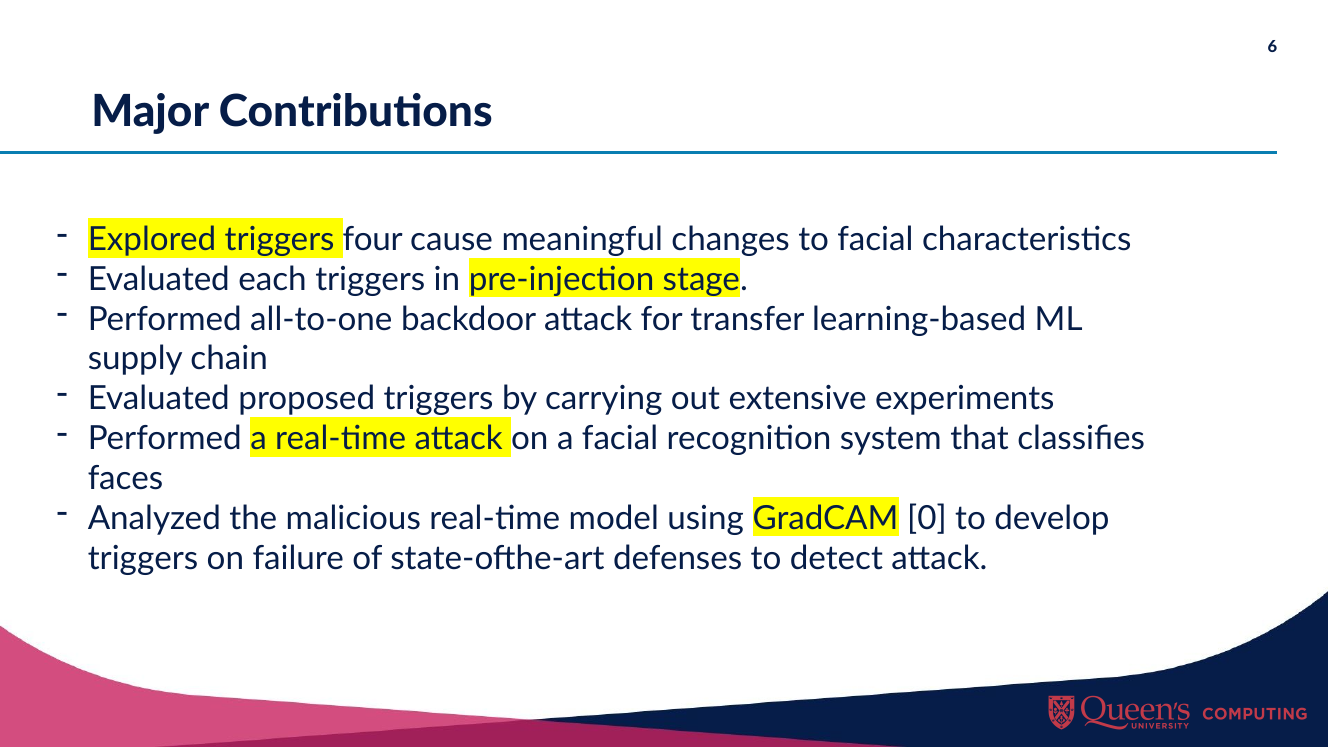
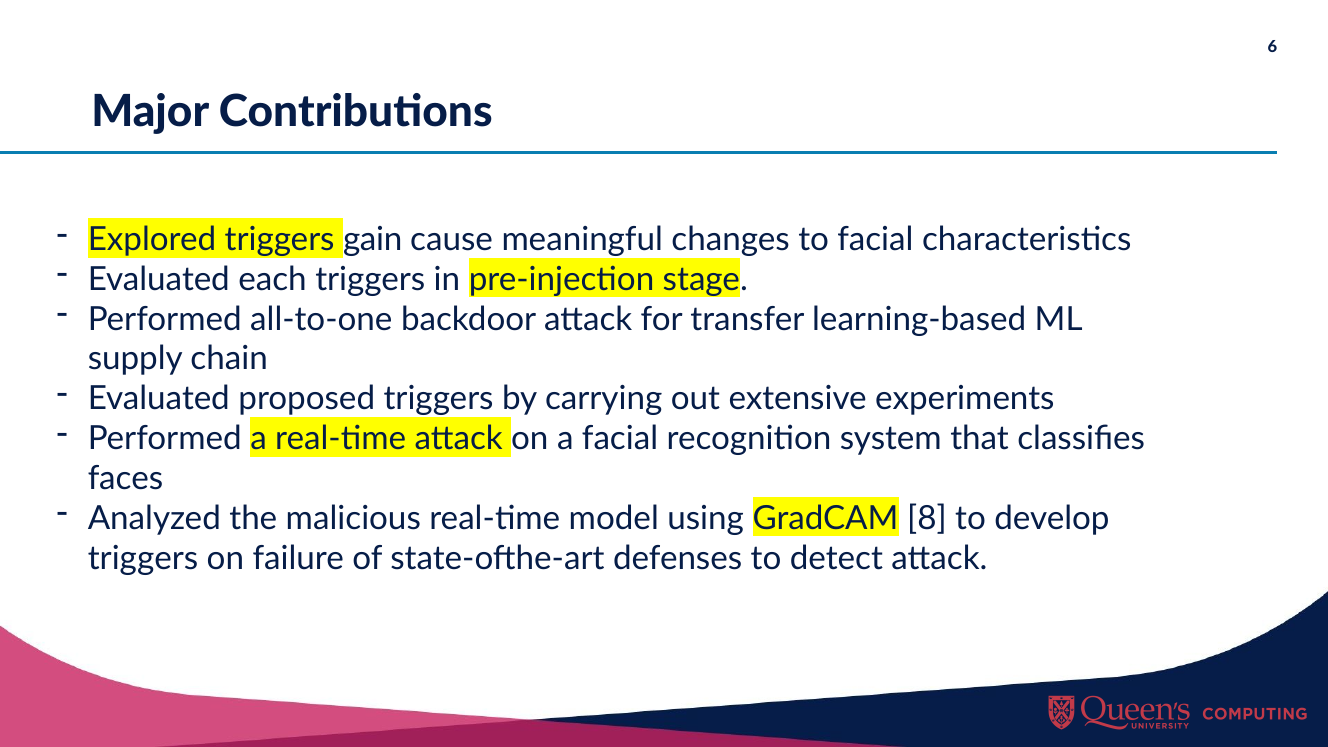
four: four -> gain (373, 239)
0: 0 -> 8 (927, 518)
